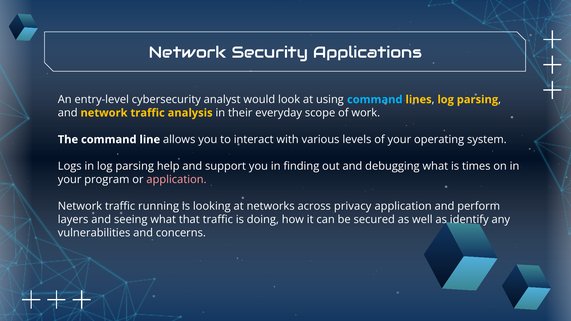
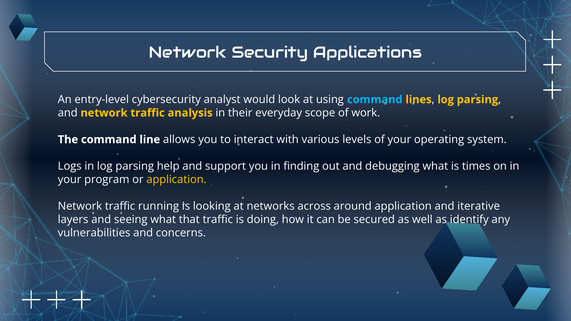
application colour: pink -> yellow (176, 180)
privacy: privacy -> around (353, 206)
perform: perform -> iterative (479, 206)
